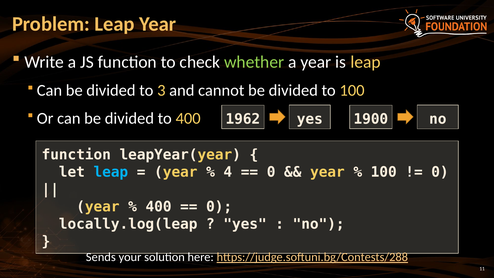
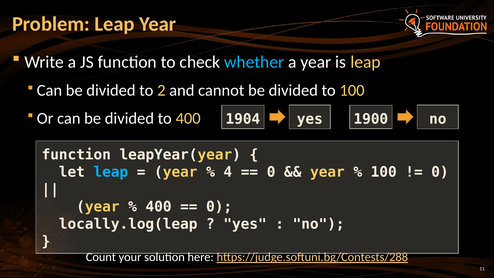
whether colour: light green -> light blue (254, 62)
3: 3 -> 2 (161, 90)
1962: 1962 -> 1904 (243, 119)
Sends: Sends -> Count (101, 257)
